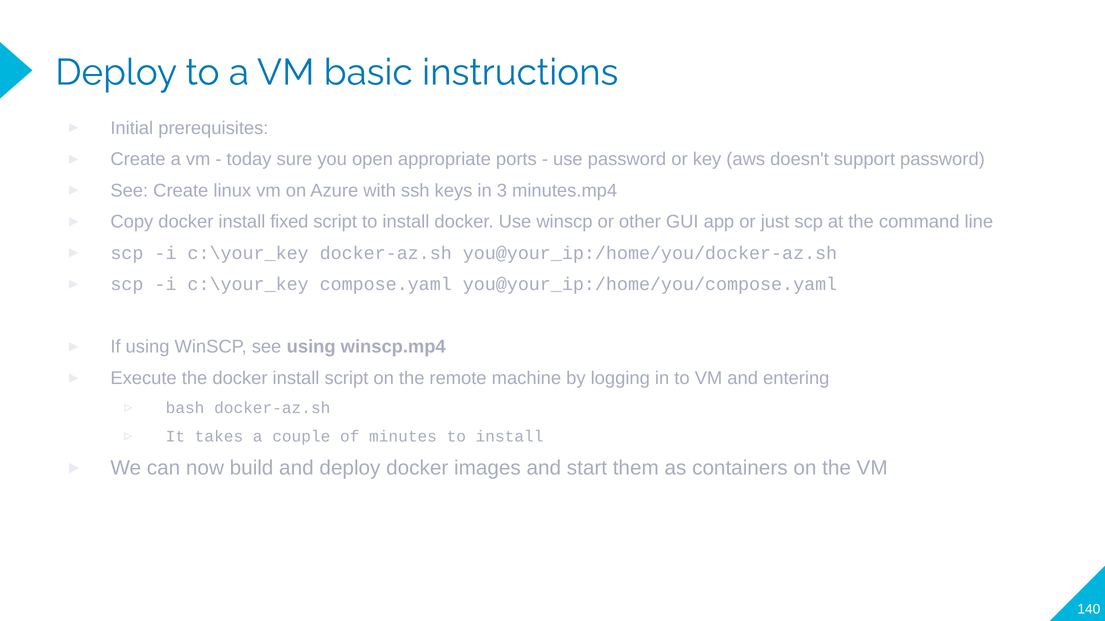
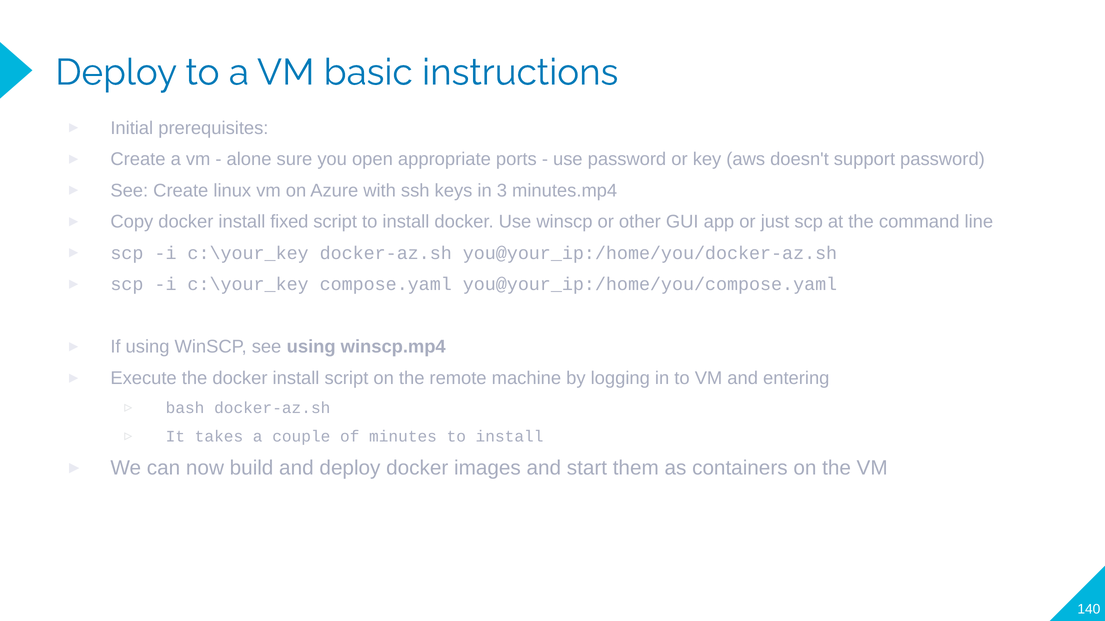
today: today -> alone (249, 159)
